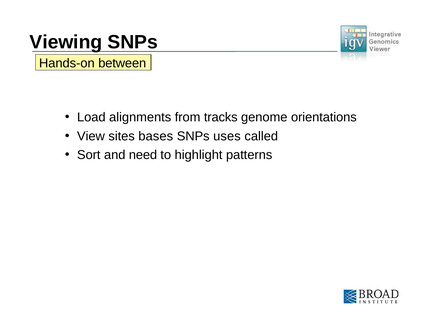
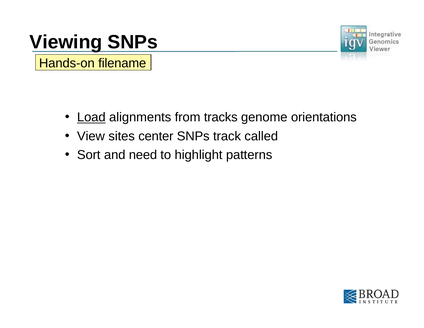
between: between -> filename (122, 63)
Load underline: none -> present (91, 117)
bases: bases -> center (156, 136)
uses: uses -> track (227, 136)
